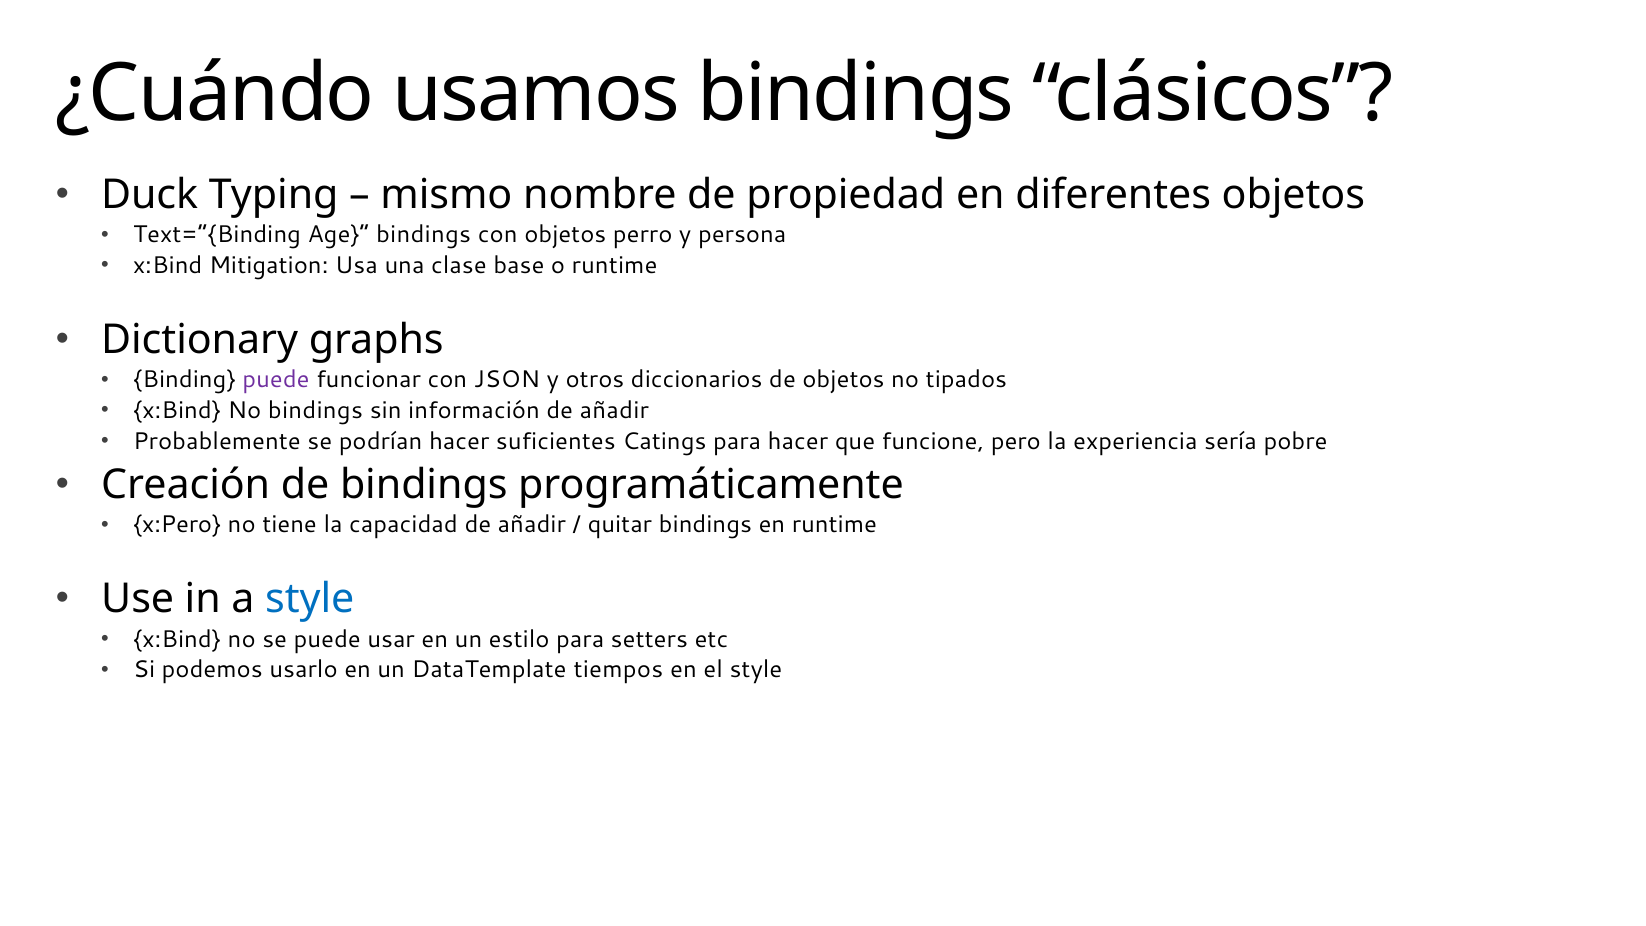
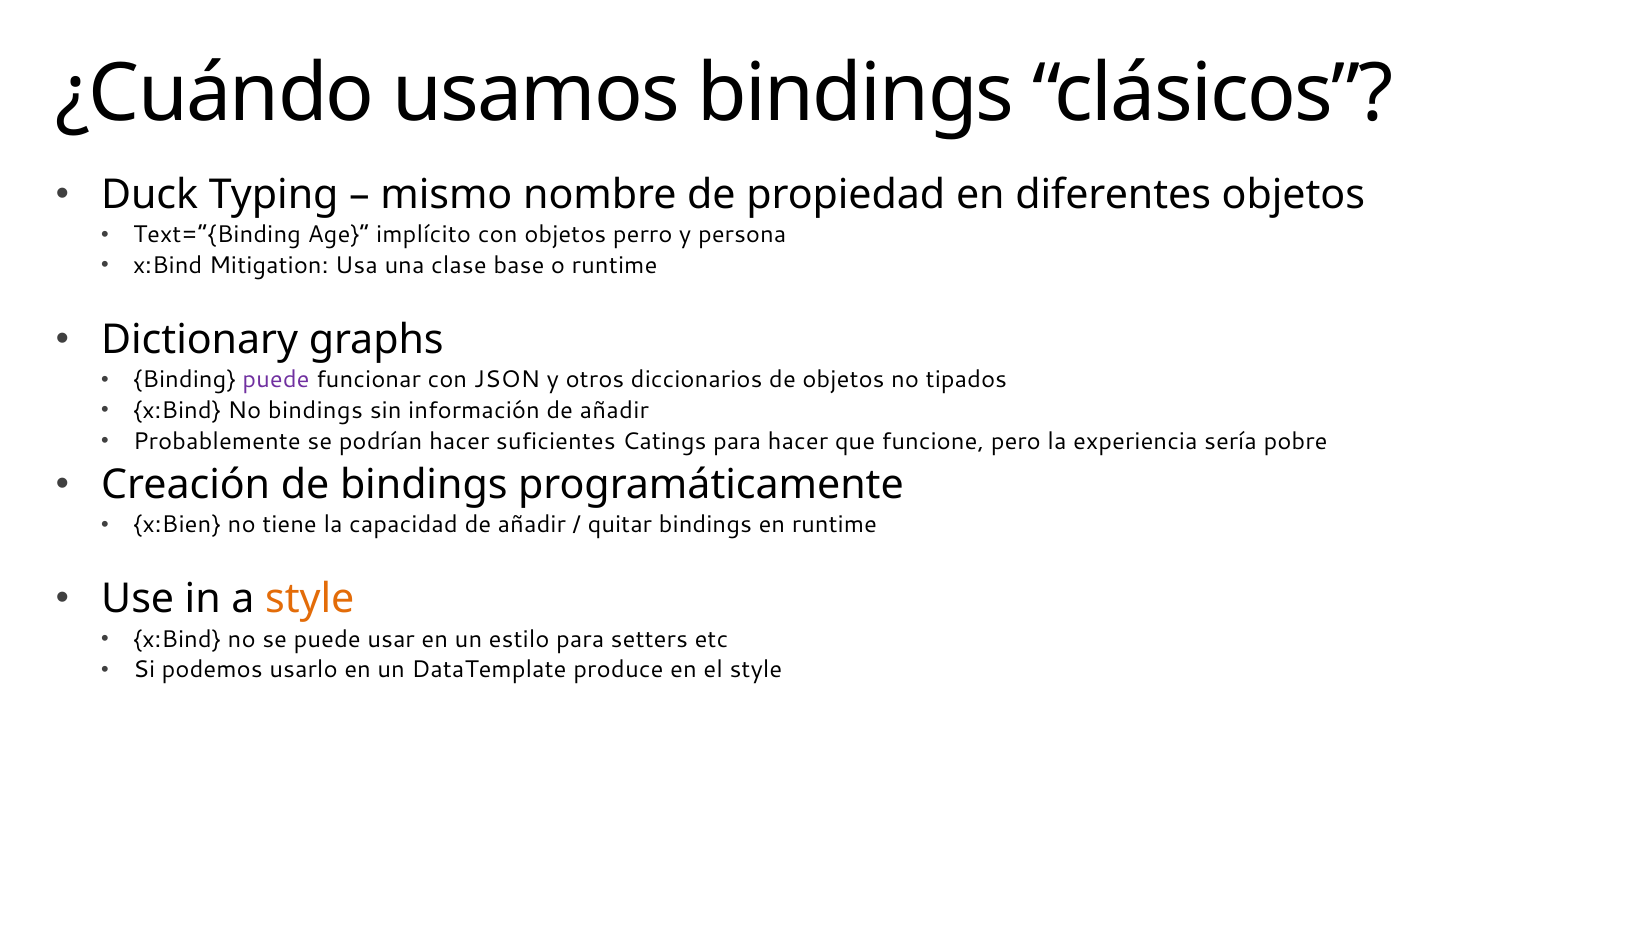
Age bindings: bindings -> implícito (424, 235)
x:Pero: x:Pero -> x:Bien (177, 525)
style colour: blue -> orange (310, 599)
tiempos: tiempos -> produce (618, 670)
